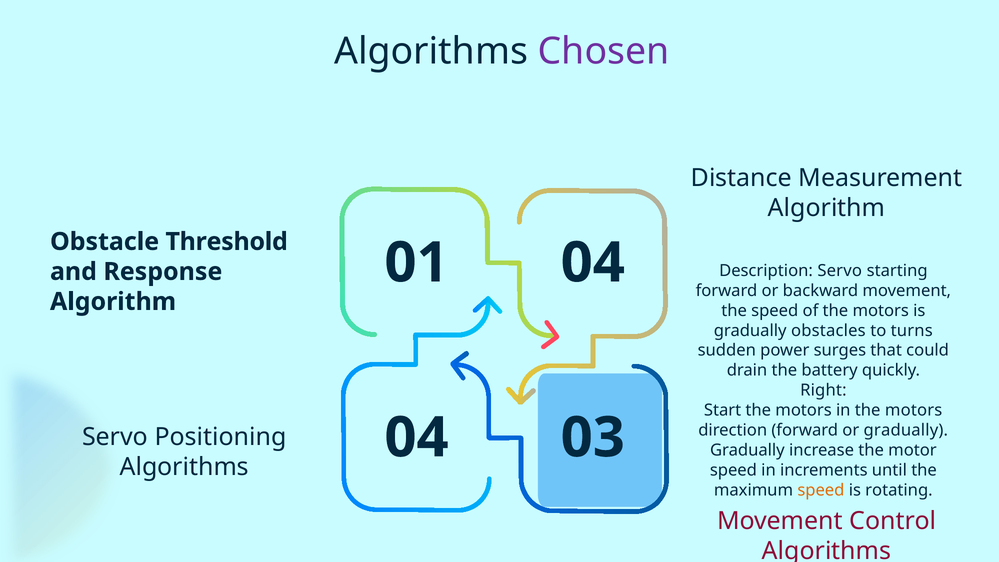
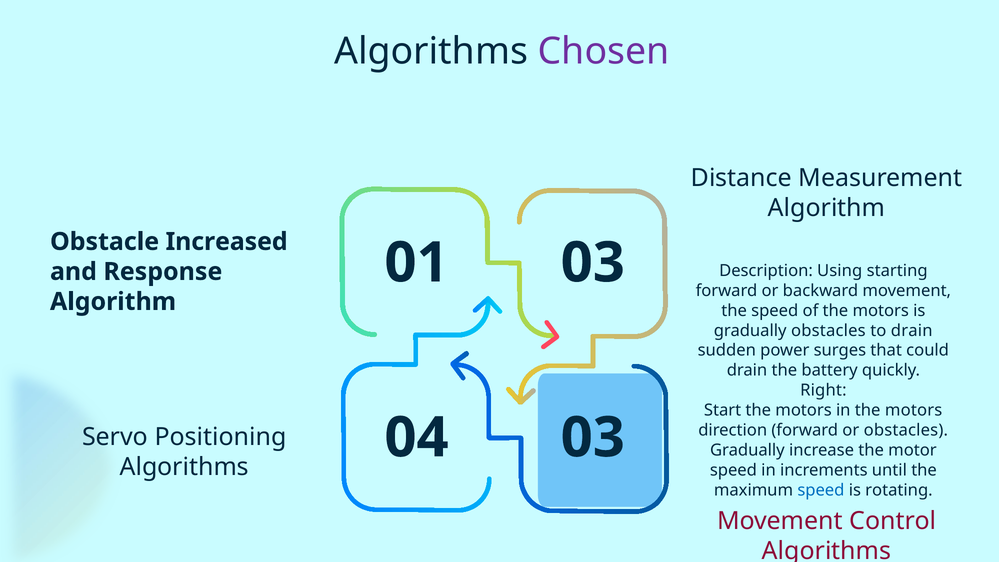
Threshold: Threshold -> Increased (227, 242)
01 04: 04 -> 03 (593, 263)
Description Servo: Servo -> Using (840, 271)
to turns: turns -> drain (912, 330)
or gradually: gradually -> obstacles (906, 430)
speed colour: orange -> blue (821, 490)
